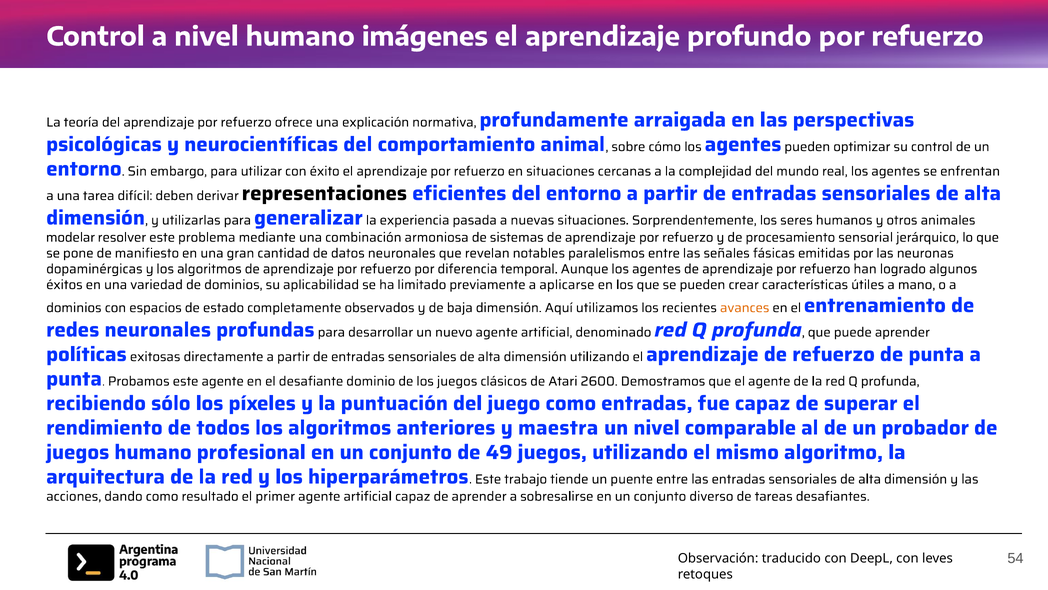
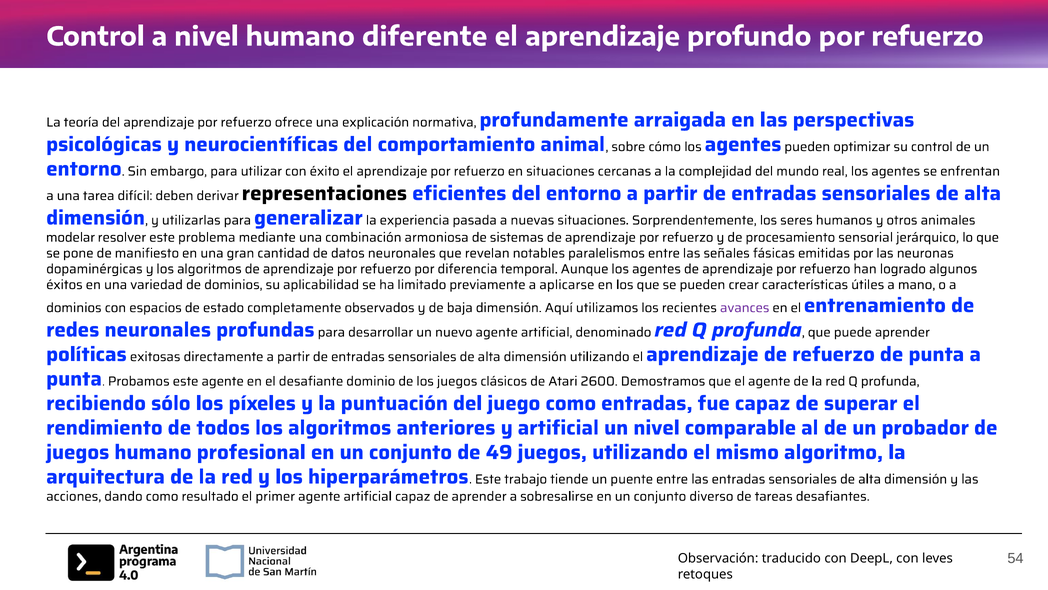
imágenes: imágenes -> diferente (425, 37)
avances colour: orange -> purple (745, 308)
y maestra: maestra -> artificial (558, 427)
